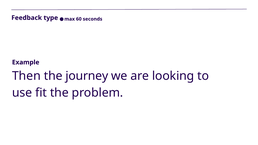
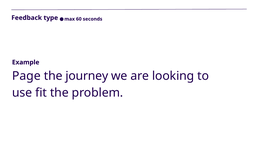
Then: Then -> Page (26, 76)
